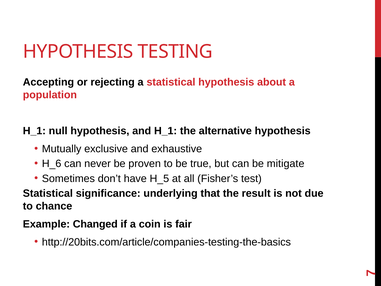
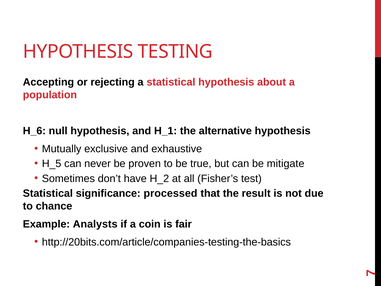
H_1: H_1 -> H_6 (34, 131)
H_6: H_6 -> H_5 (52, 164)
H_5: H_5 -> H_2 (159, 178)
underlying: underlying -> processed (170, 193)
Changed: Changed -> Analysts (95, 224)
